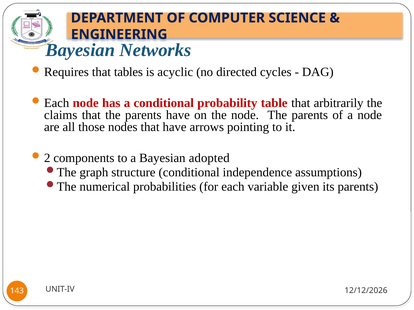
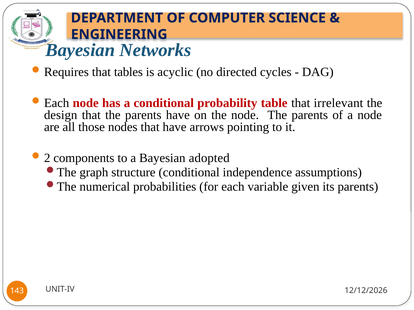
arbitrarily: arbitrarily -> irrelevant (338, 103)
claims: claims -> design (61, 115)
